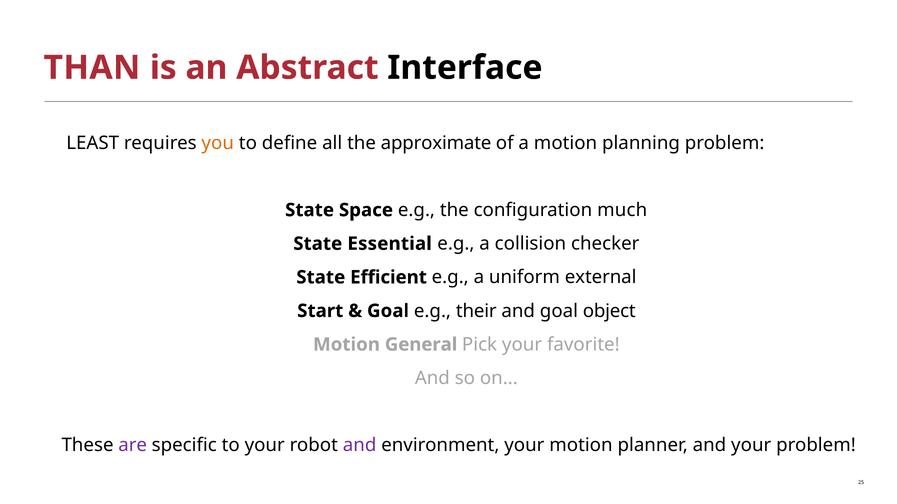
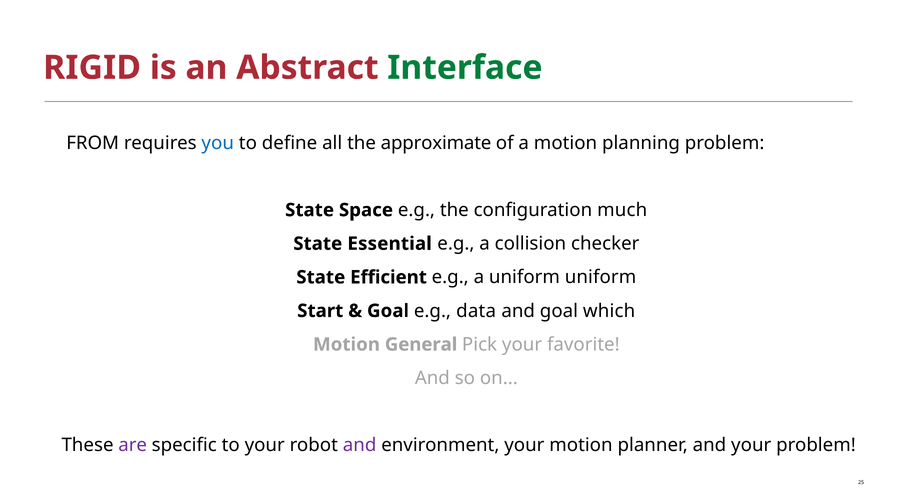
THAN: THAN -> RIGID (92, 68)
Interface colour: black -> green (465, 68)
LEAST: LEAST -> FROM (93, 143)
you colour: orange -> blue (218, 143)
uniform external: external -> uniform (601, 278)
their: their -> data (476, 311)
object: object -> which (609, 311)
